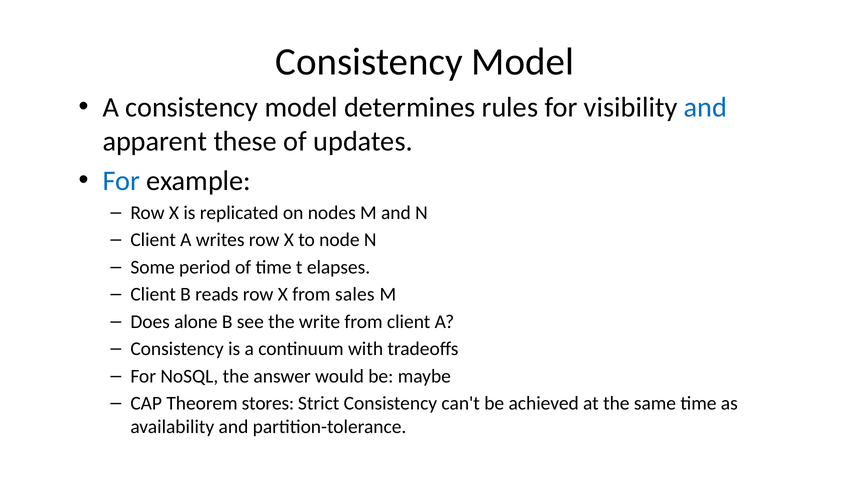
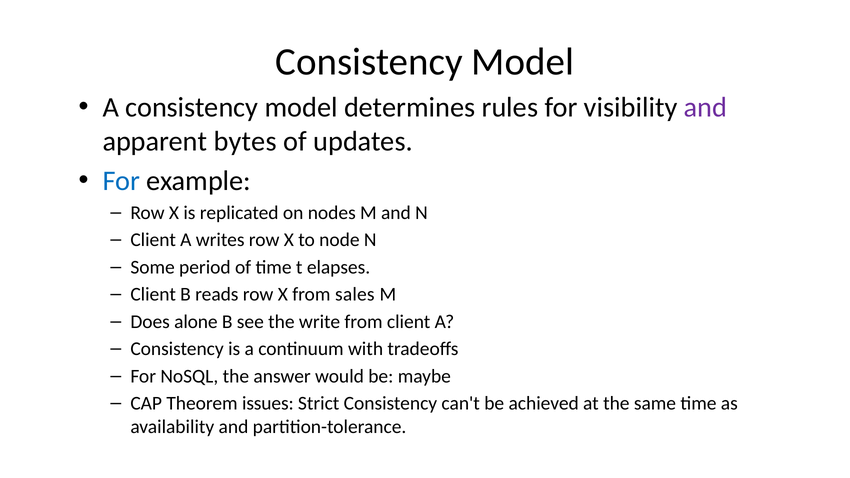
and colour: blue -> purple (706, 107)
these: these -> bytes (245, 141)
stores: stores -> issues (268, 404)
